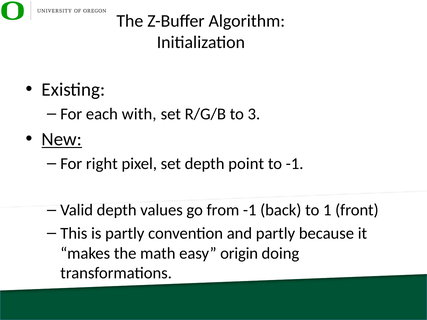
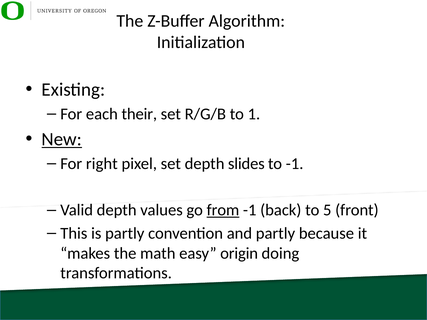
with: with -> their (139, 114)
3: 3 -> 1 (254, 114)
point: point -> slides (246, 164)
from underline: none -> present (223, 210)
1: 1 -> 5 (327, 210)
